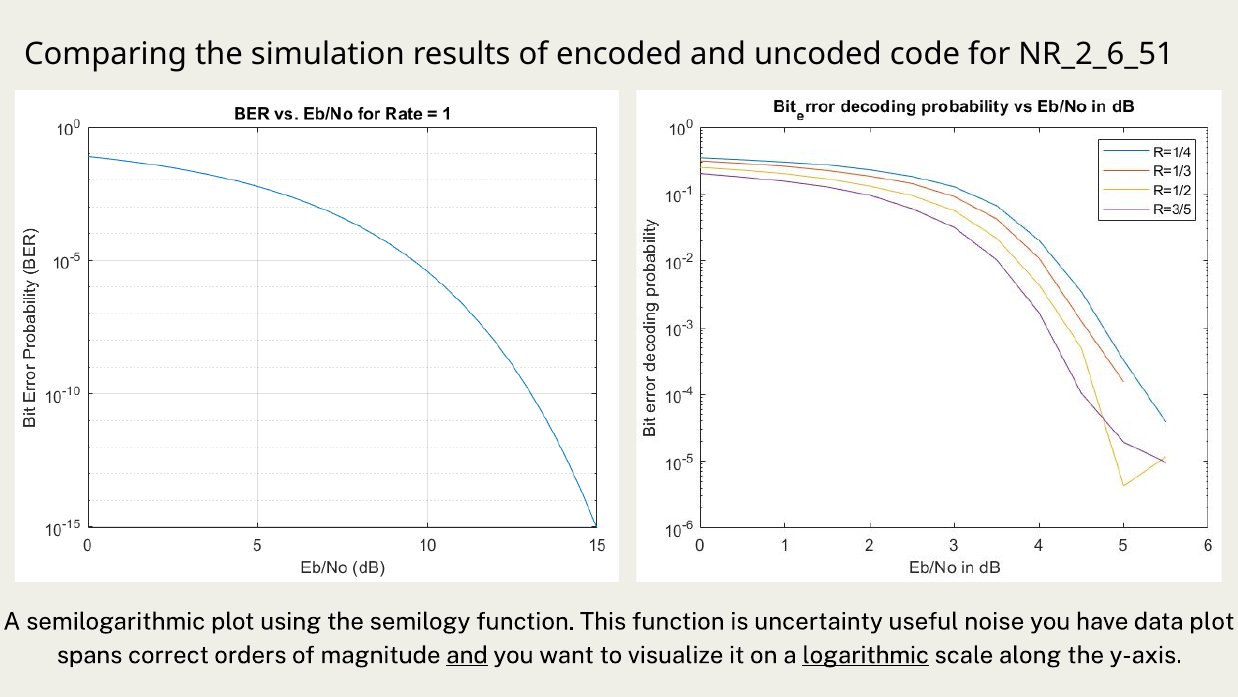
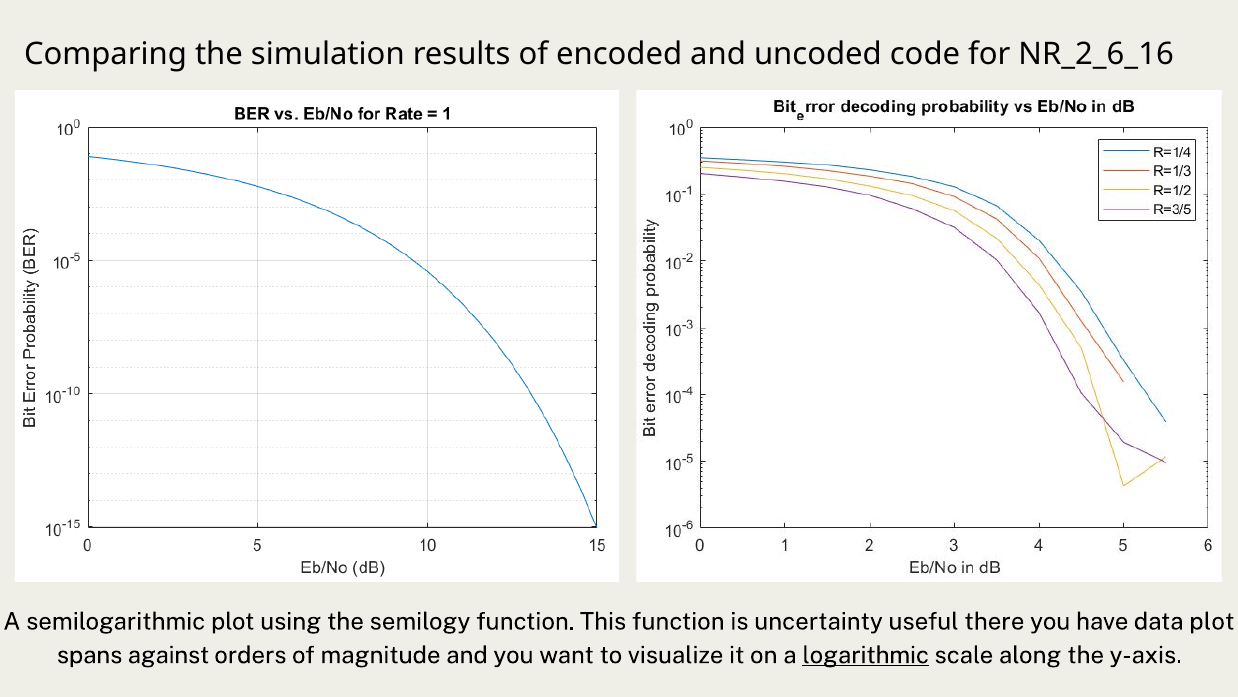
NR_2_6_51: NR_2_6_51 -> NR_2_6_16 (1096, 55)
noise: noise -> there (994, 621)
correct: correct -> against (169, 655)
and underline: present -> none (467, 655)
